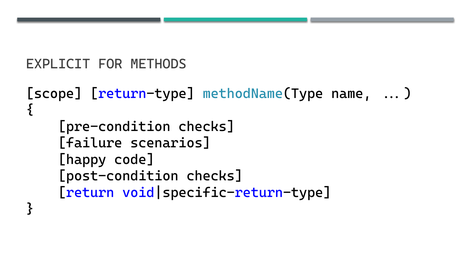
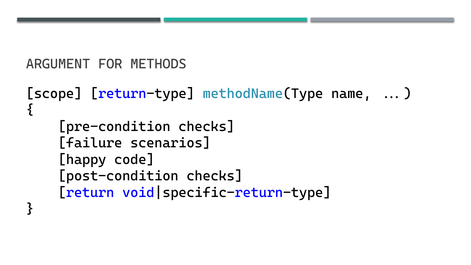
EXPLICIT: EXPLICIT -> ARGUMENT (58, 64)
